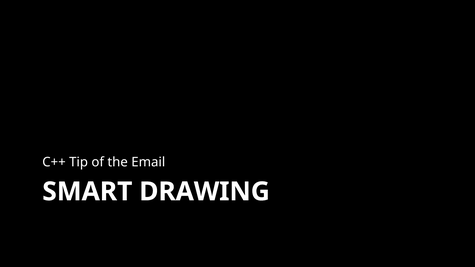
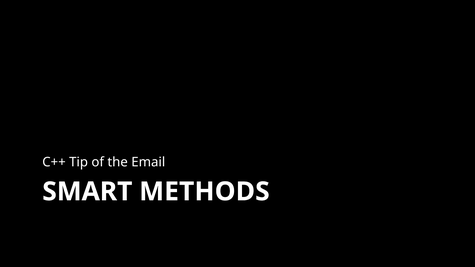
DRAWING: DRAWING -> METHODS (204, 192)
